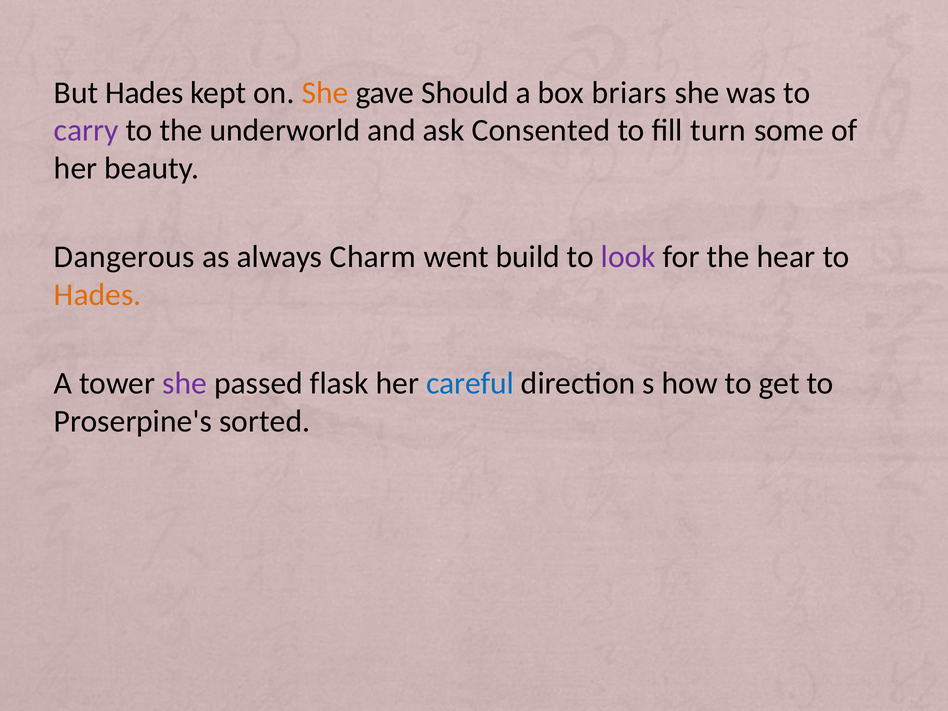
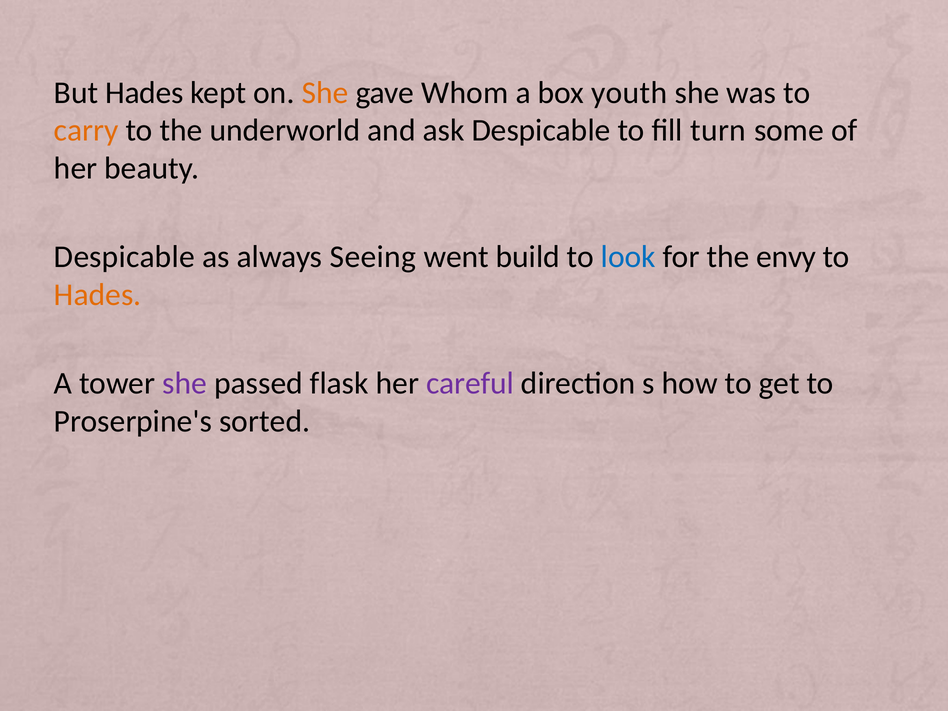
Should: Should -> Whom (465, 93)
briars: briars -> youth (629, 93)
carry colour: purple -> orange (86, 130)
ask Consented: Consented -> Despicable (541, 130)
Dangerous: Dangerous -> Despicable (124, 257)
Charm: Charm -> Seeing (373, 257)
look colour: purple -> blue (628, 257)
hear: hear -> envy (786, 257)
careful colour: blue -> purple (470, 383)
